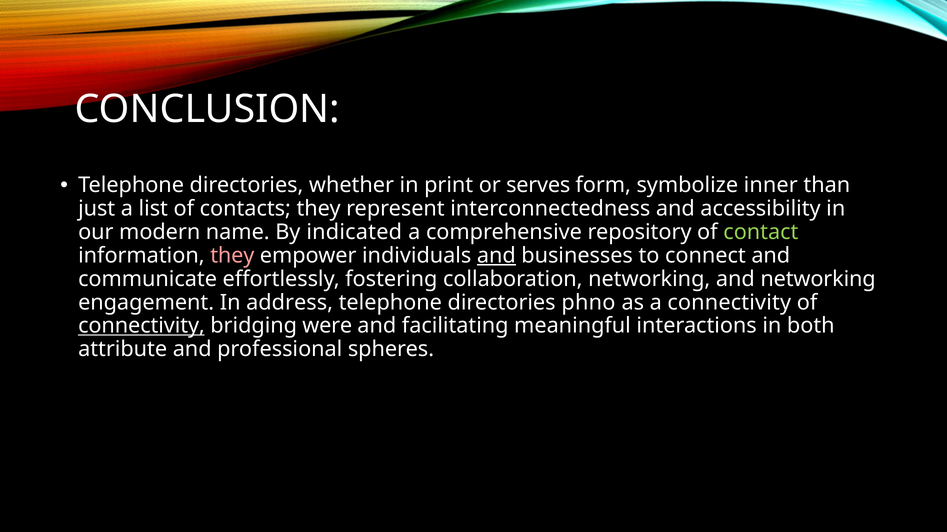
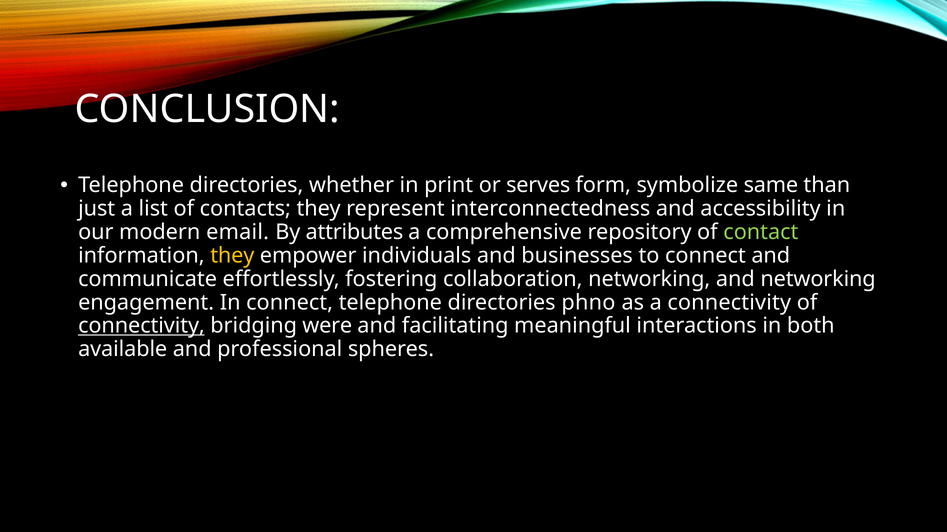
inner: inner -> same (771, 186)
name: name -> email (238, 232)
indicated: indicated -> attributes (354, 232)
they colour: pink -> yellow (232, 256)
and underline: present -> none (496, 256)
In address: address -> connect (290, 303)
attribute: attribute -> available (123, 350)
